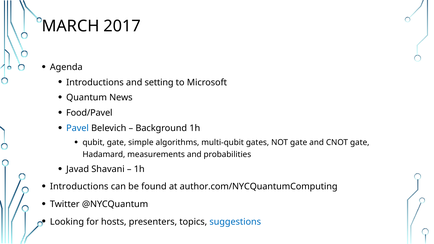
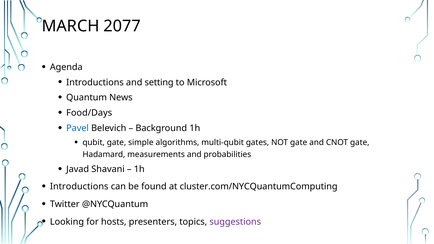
2017: 2017 -> 2077 (122, 26)
Food/Pavel: Food/Pavel -> Food/Days (89, 113)
author.com/NYCQuantumComputing: author.com/NYCQuantumComputing -> cluster.com/NYCQuantumComputing (259, 187)
suggestions colour: blue -> purple (235, 222)
